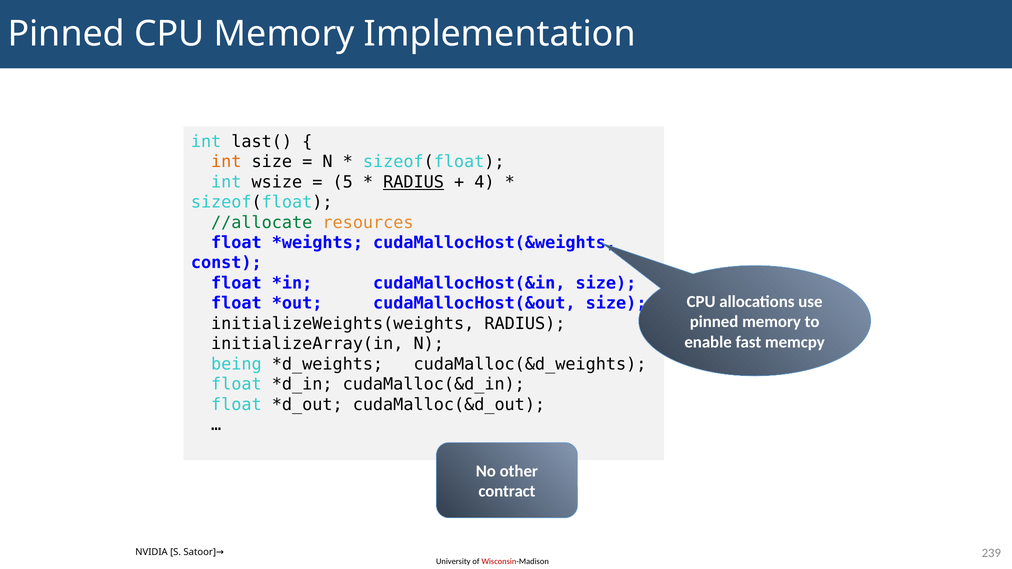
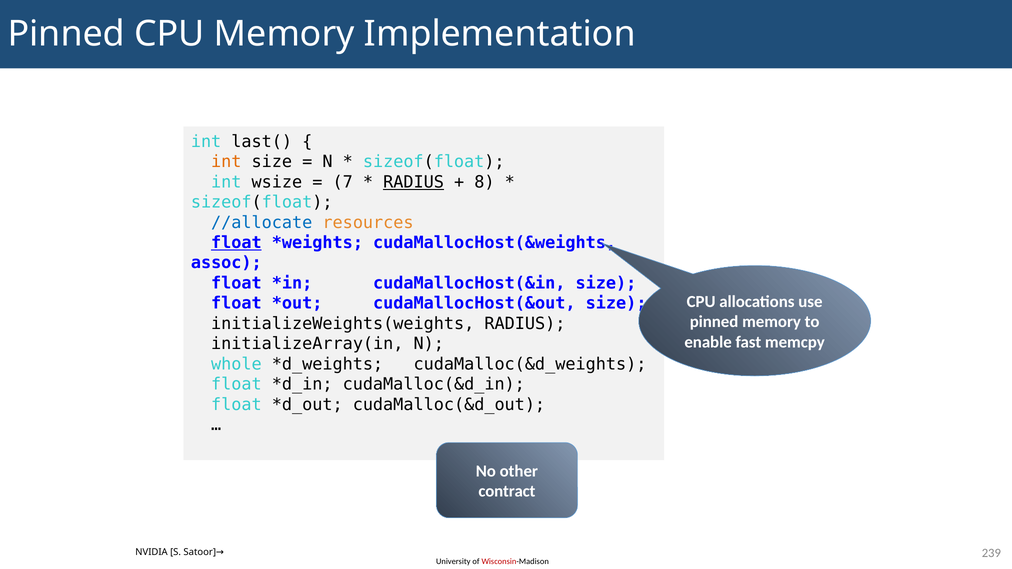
5: 5 -> 7 (343, 182)
4: 4 -> 8 (484, 182)
//allocate colour: green -> blue (262, 223)
float underline: none -> present (236, 243)
const: const -> assoc (226, 263)
being: being -> whole (236, 364)
